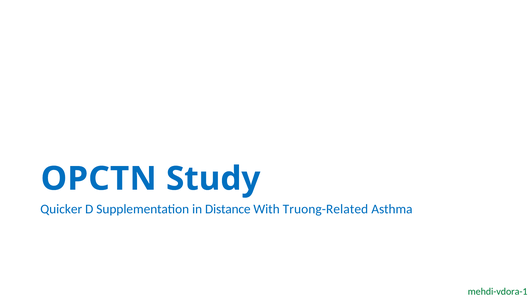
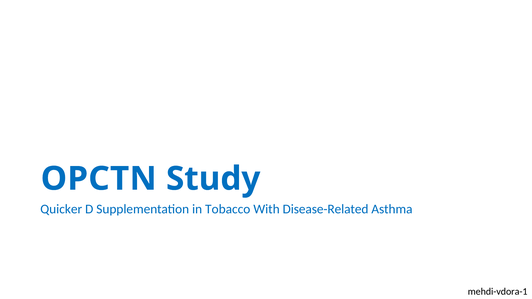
Distance: Distance -> Tobacco (228, 209)
Truong-Related: Truong-Related -> Disease-Related (326, 209)
mehdi-vdora-1 colour: green -> black (498, 292)
